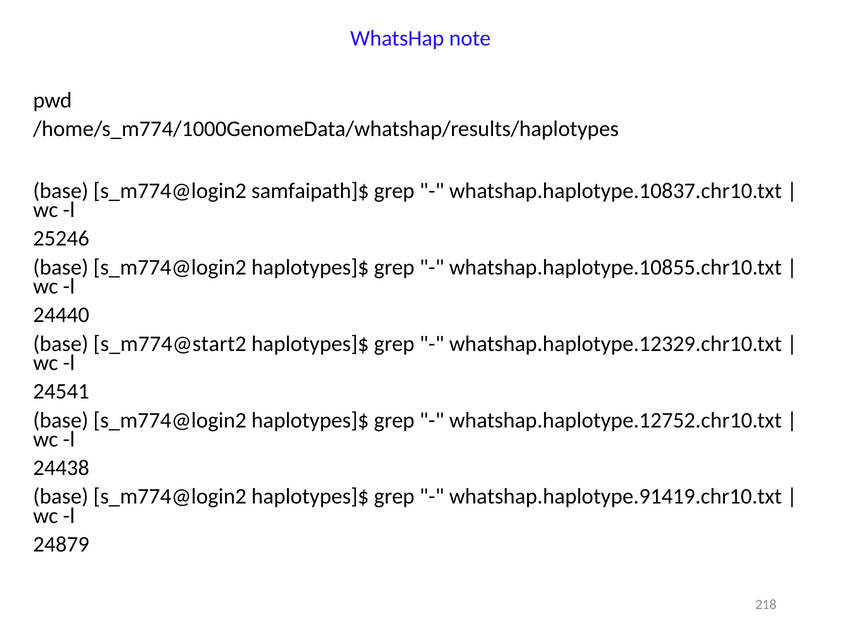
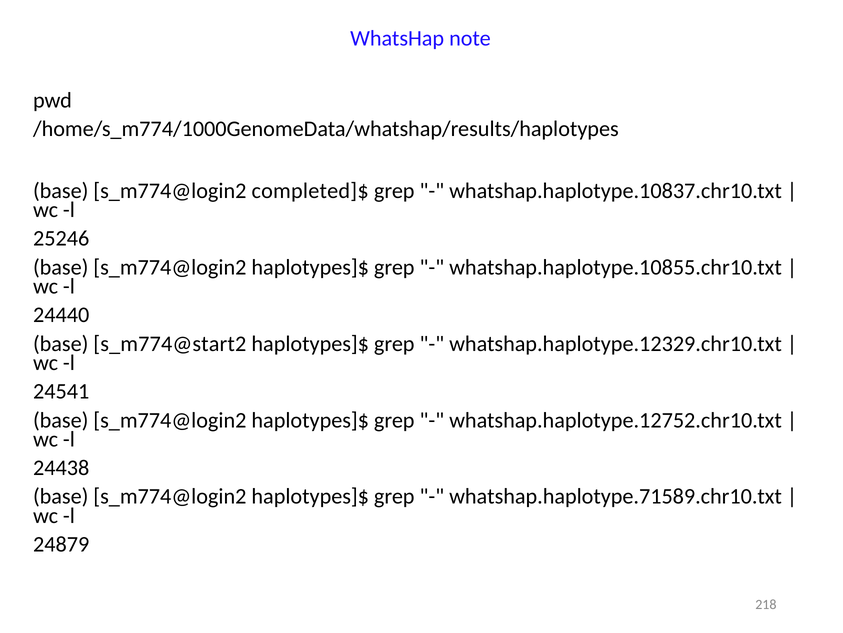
samfaipath]$: samfaipath]$ -> completed]$ (310, 191)
whatshap.haplotype.91419.chr10.txt: whatshap.haplotype.91419.chr10.txt -> whatshap.haplotype.71589.chr10.txt (616, 496)
